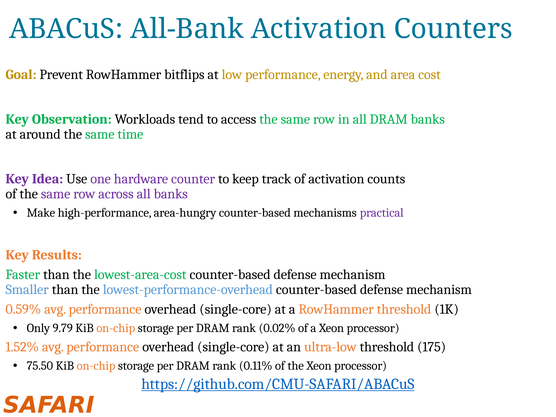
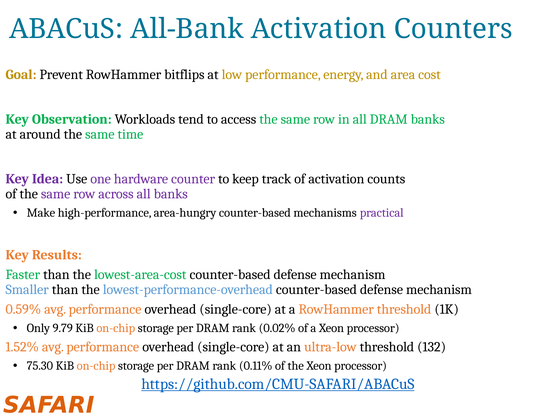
175: 175 -> 132 (432, 347)
75.50: 75.50 -> 75.30 (40, 366)
